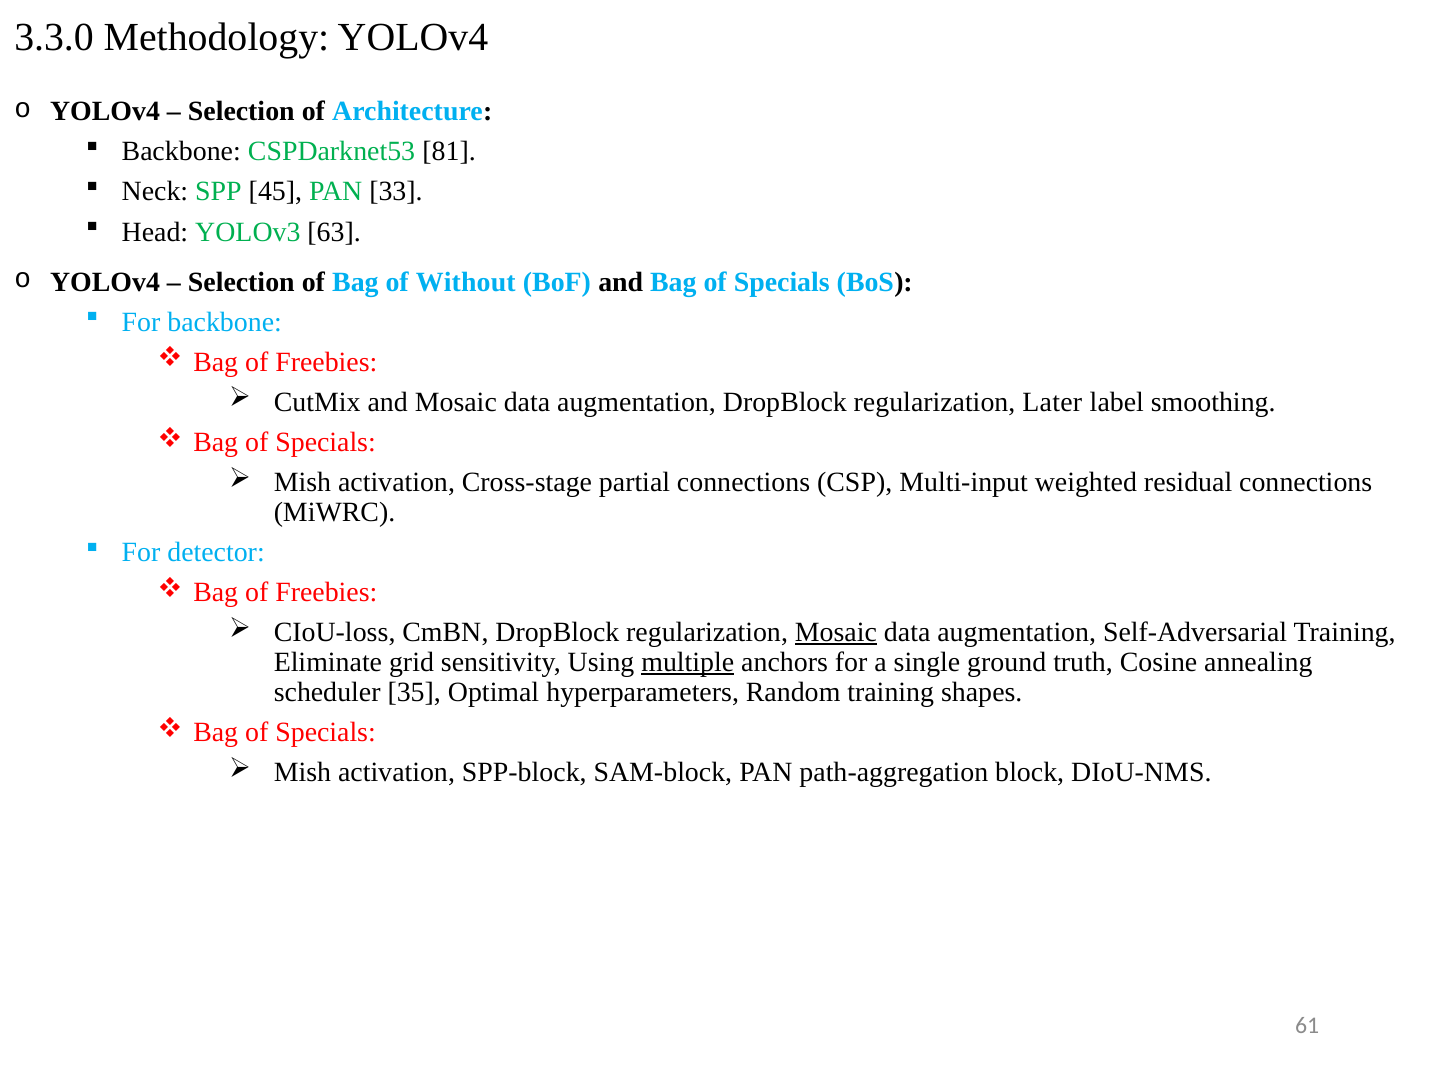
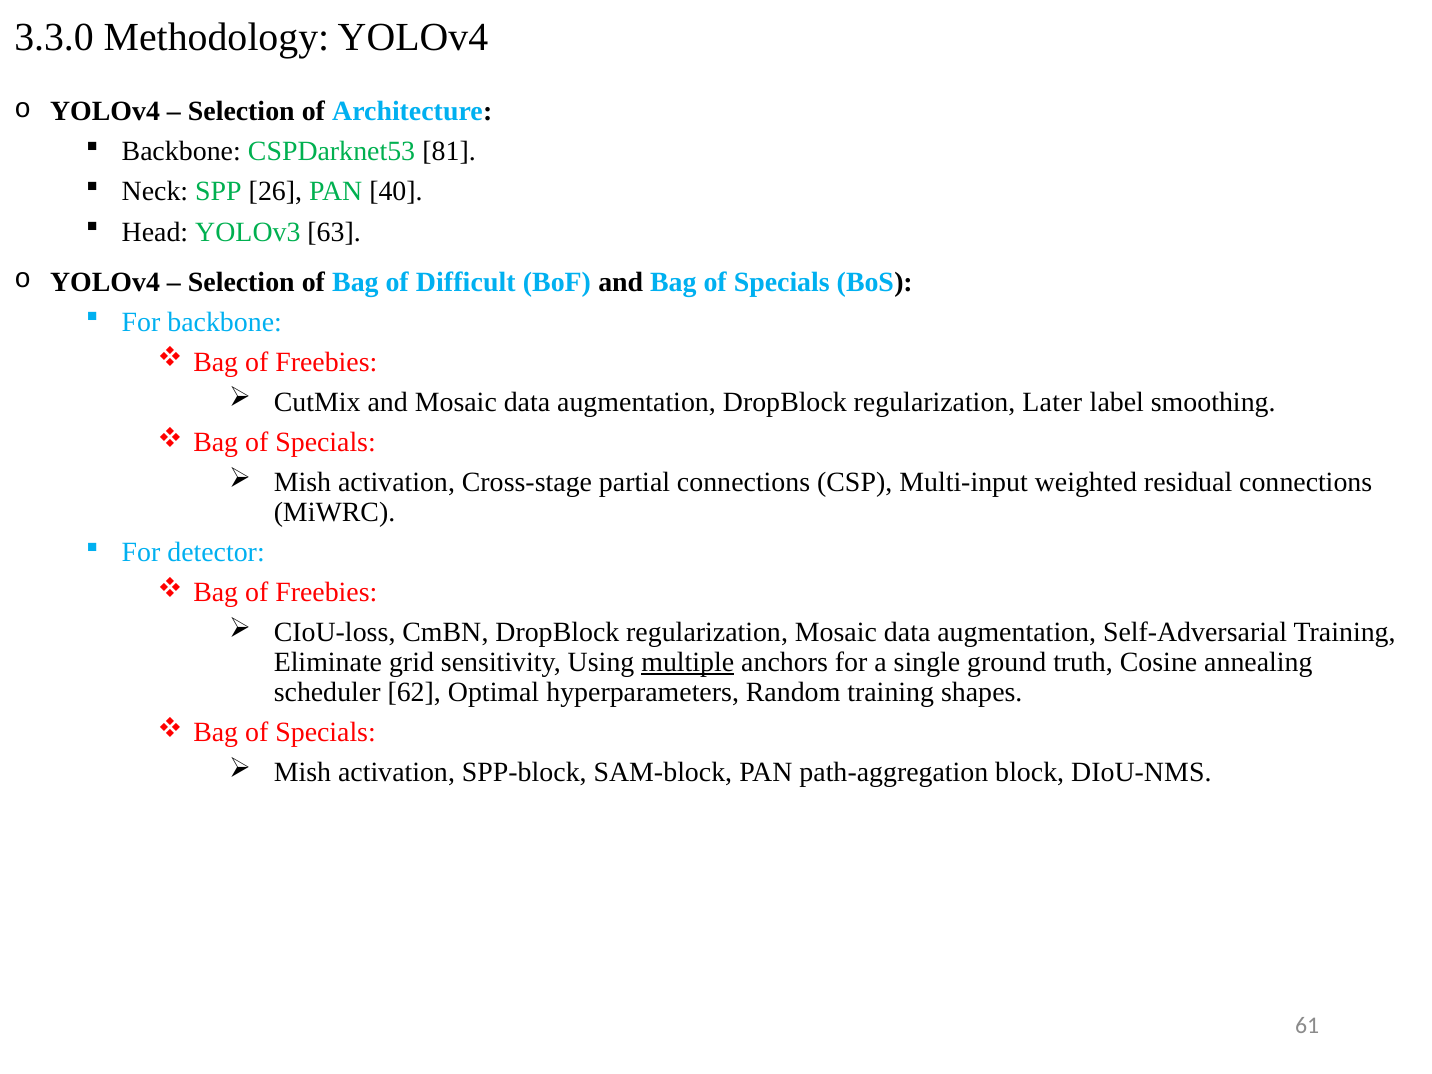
45: 45 -> 26 (275, 192)
33: 33 -> 40 (396, 192)
Without: Without -> Difficult (466, 282)
Mosaic underline: present -> none (836, 632)
35: 35 -> 62 (414, 692)
